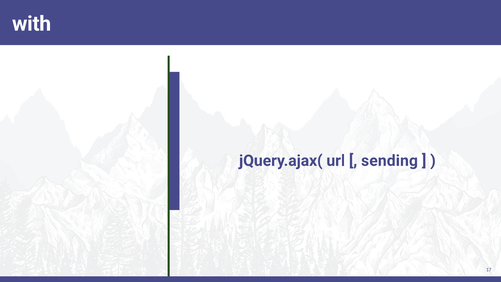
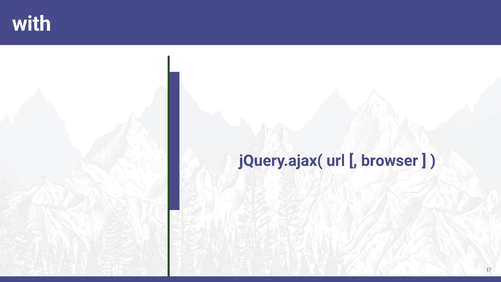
sending: sending -> browser (390, 161)
